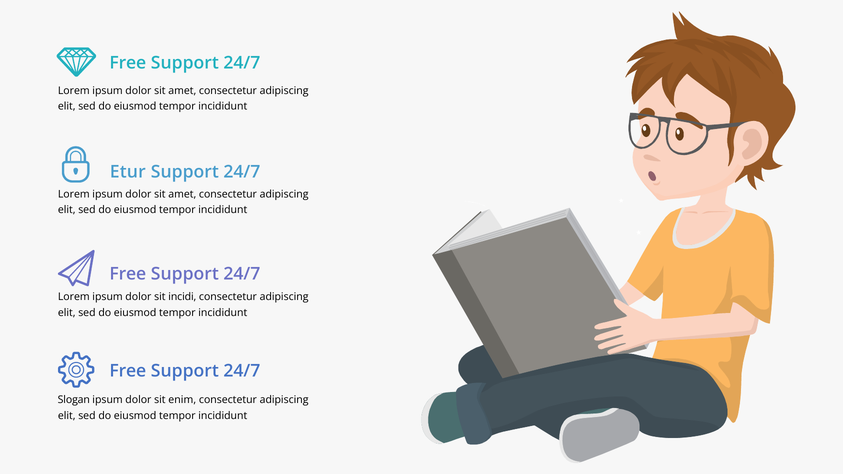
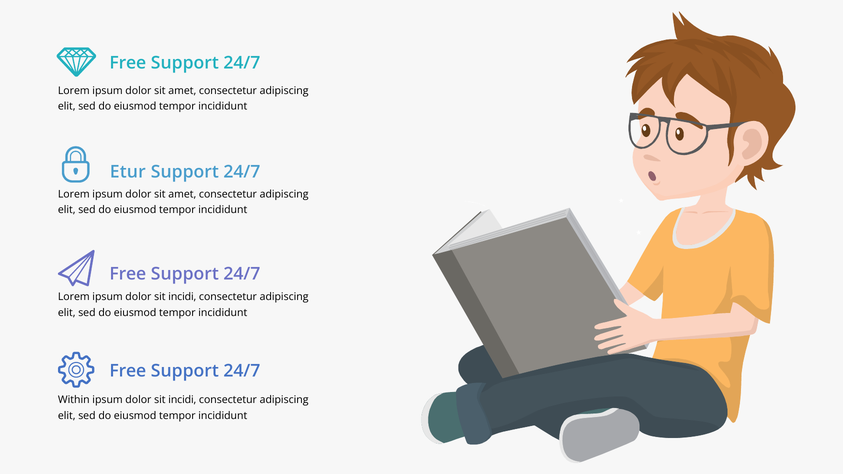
Slogan: Slogan -> Within (74, 400)
enim: enim -> incidi (182, 400)
